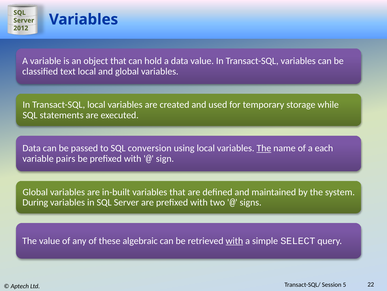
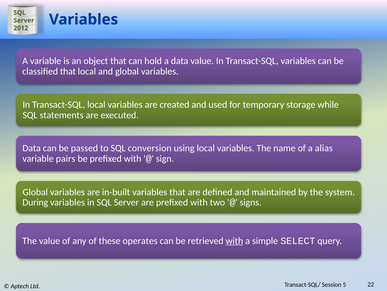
classified text: text -> that (68, 71)
The underline: present -> none (264, 148)
each: each -> alias (324, 148)
algebraic: algebraic -> operates (140, 240)
